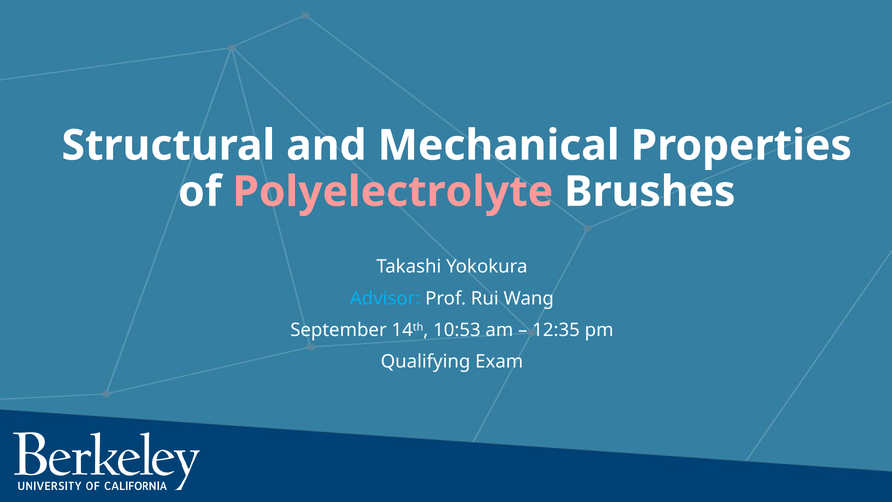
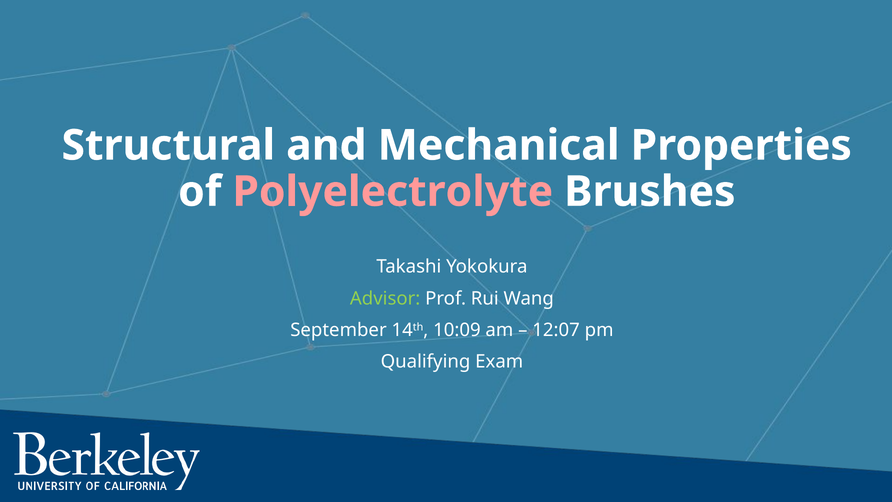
Advisor colour: light blue -> light green (385, 298)
10:53: 10:53 -> 10:09 (457, 330)
12:35: 12:35 -> 12:07 (556, 330)
